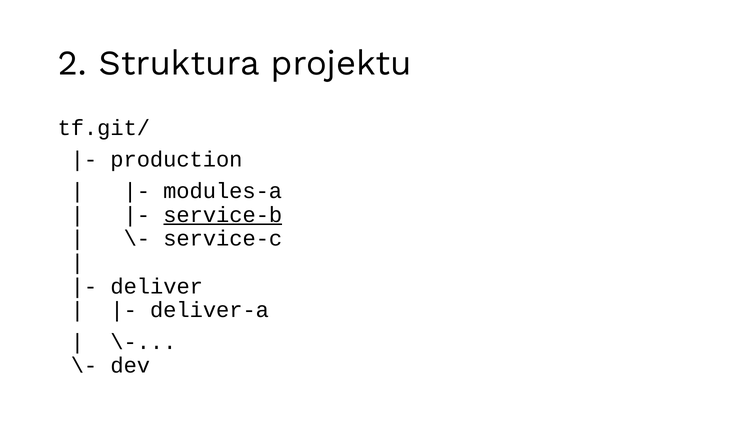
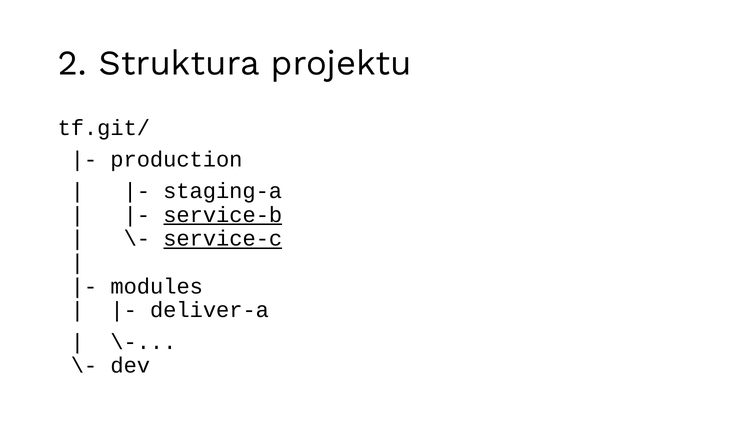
modules-a: modules-a -> staging-a (223, 191)
service-c underline: none -> present (223, 239)
deliver: deliver -> modules (157, 286)
